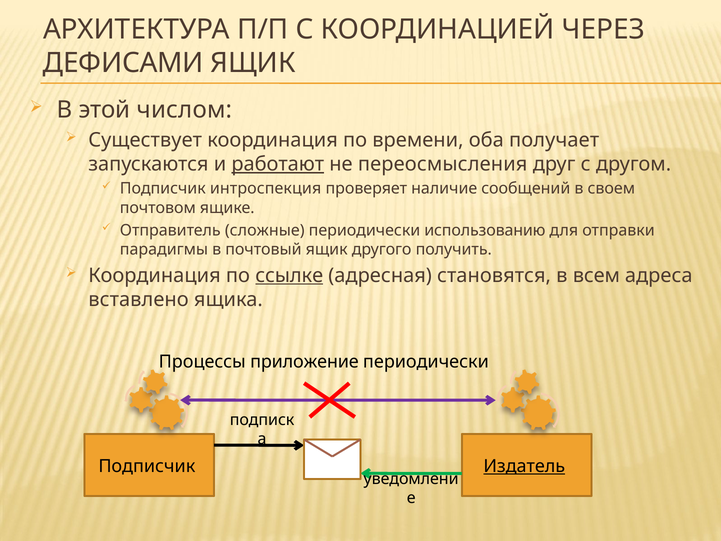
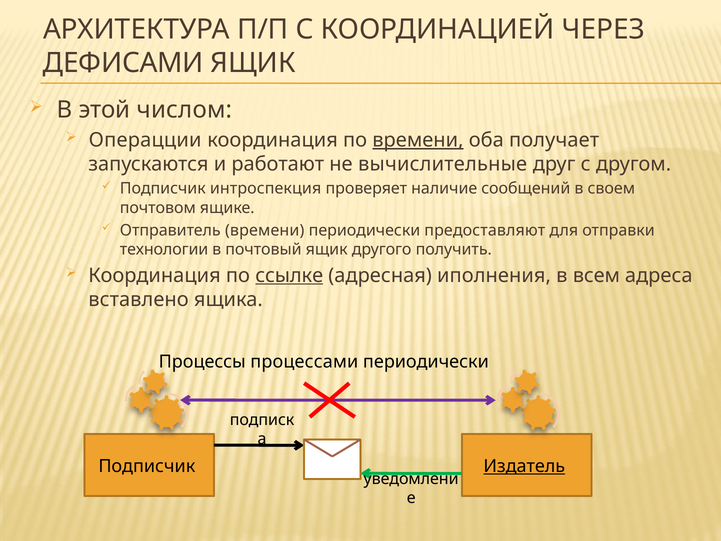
Существует: Существует -> Операцции (145, 140)
времени underline: none -> present (418, 140)
работают underline: present -> none (278, 164)
переосмысления: переосмысления -> вычислительные (443, 164)
Отправитель сложные: сложные -> времени (265, 230)
использованию: использованию -> предоставляют (485, 230)
парадигмы: парадигмы -> технологии (164, 249)
становятся: становятся -> иполнения (494, 275)
приложение: приложение -> процессами (304, 362)
